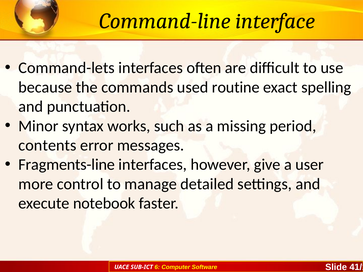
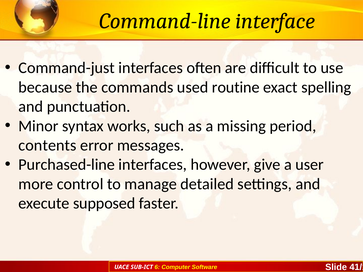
Command-lets: Command-lets -> Command-just (67, 68)
Fragments-line: Fragments-line -> Purchased-line (67, 165)
notebook: notebook -> supposed (104, 204)
